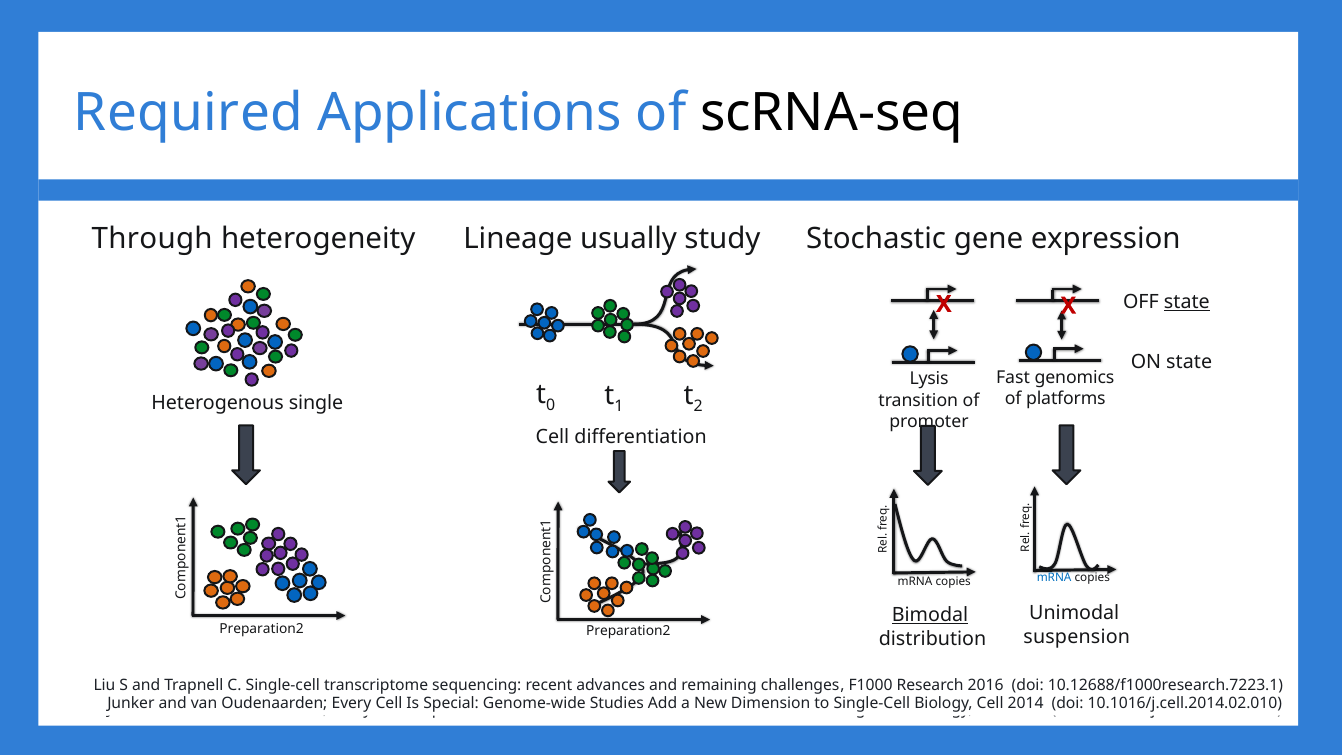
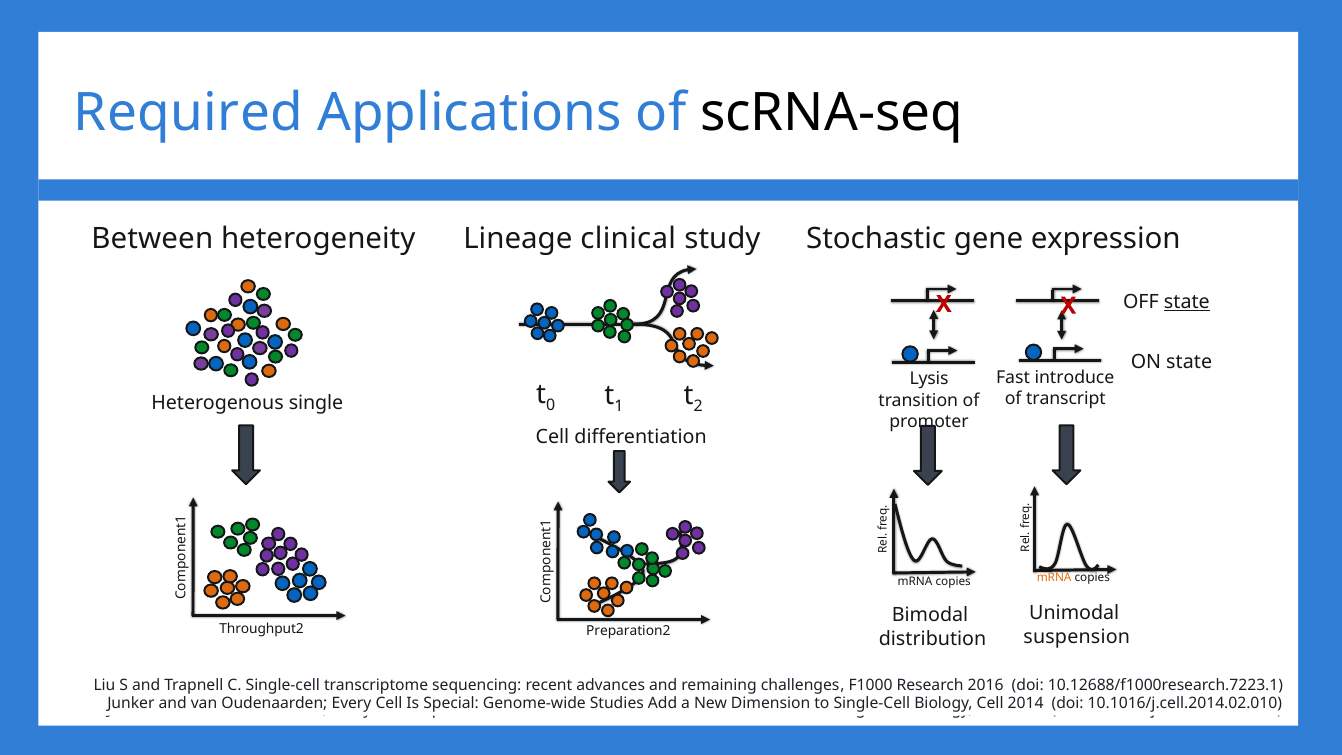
Through: Through -> Between (152, 238)
usually: usually -> clinical (628, 239)
genomics: genomics -> introduce (1074, 377)
platforms: platforms -> transcript (1066, 399)
mRNA colour: blue -> orange (1054, 578)
Bimodal underline: present -> none (930, 615)
Preparation2: Preparation2 -> Throughput2 (262, 629)
